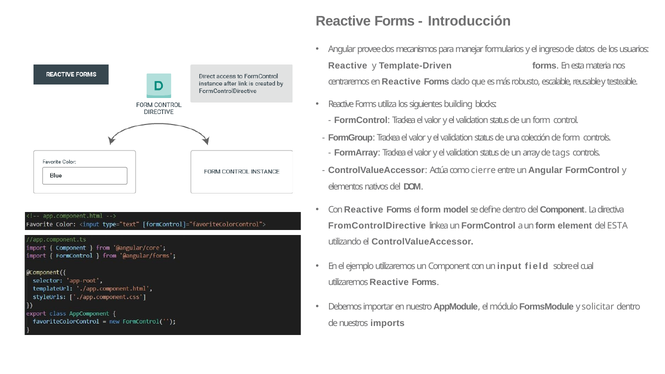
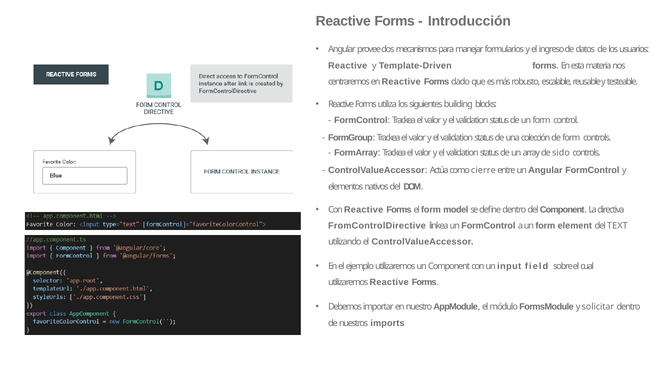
tags: tags -> sido (561, 153)
del ESTA: ESTA -> TEXT (617, 226)
